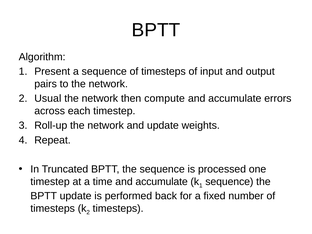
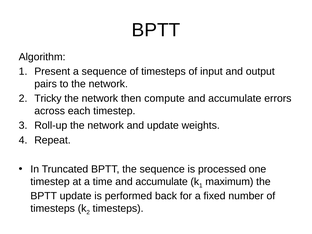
Usual: Usual -> Tricky (48, 98)
sequence: sequence -> maximum (229, 182)
